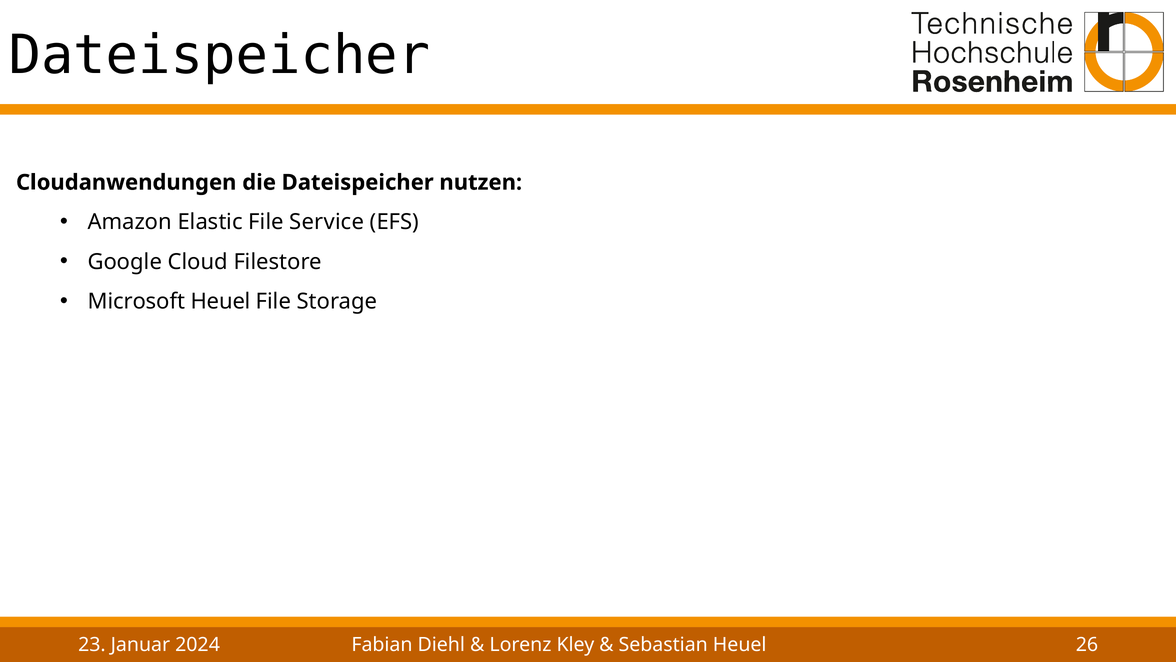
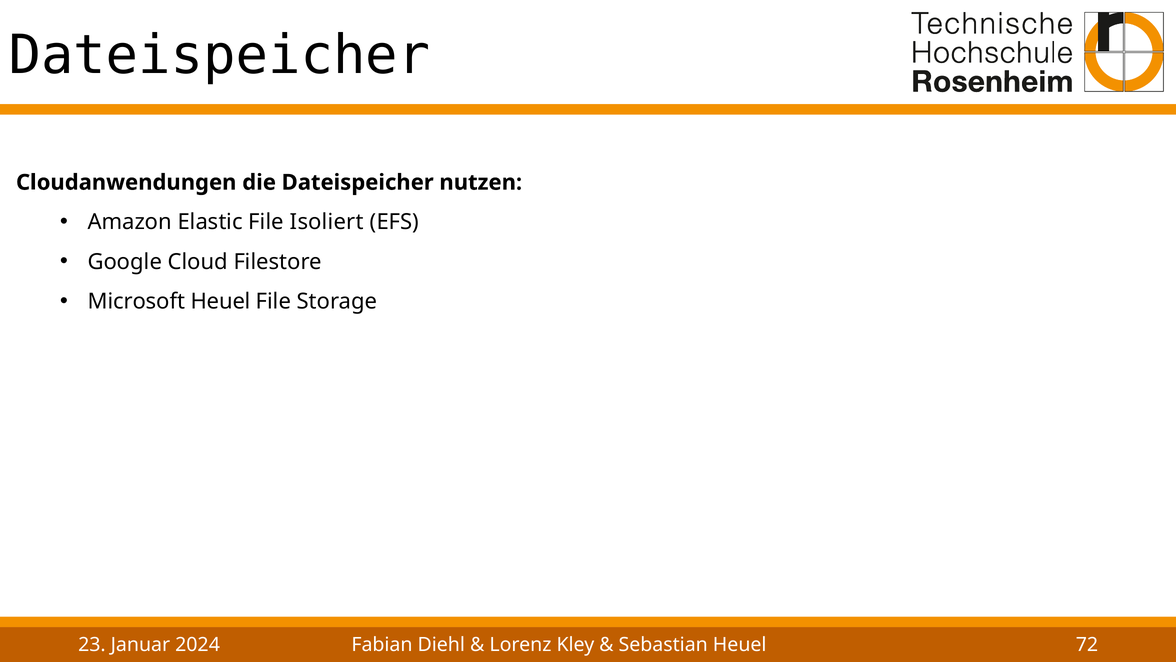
Service: Service -> Isoliert (327, 222)
26: 26 -> 72 (1087, 644)
